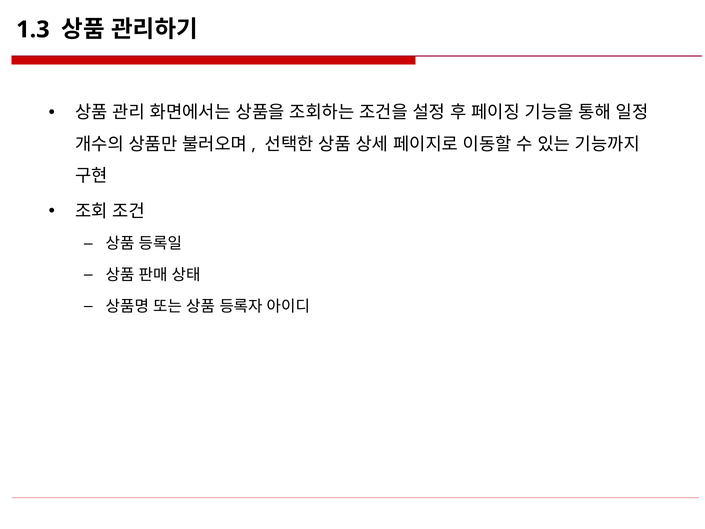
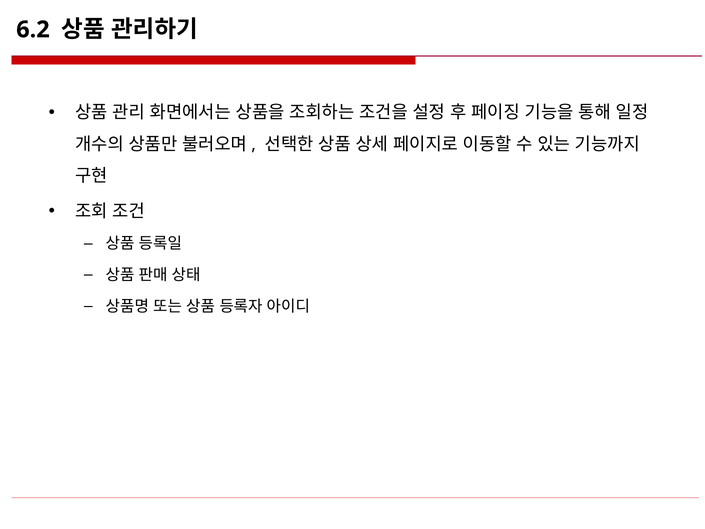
1.3: 1.3 -> 6.2 (33, 30)
